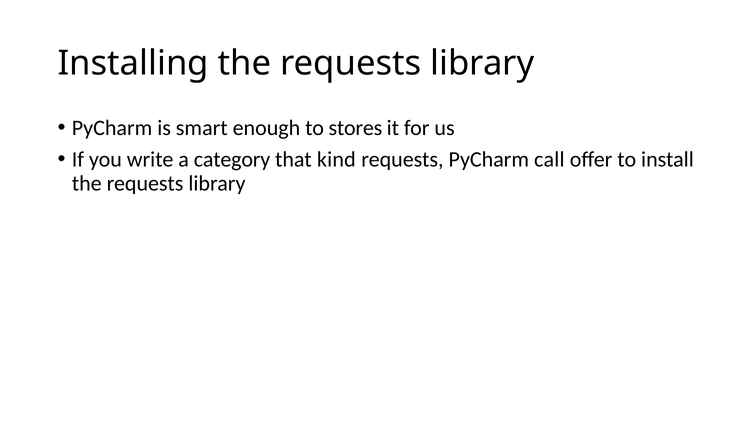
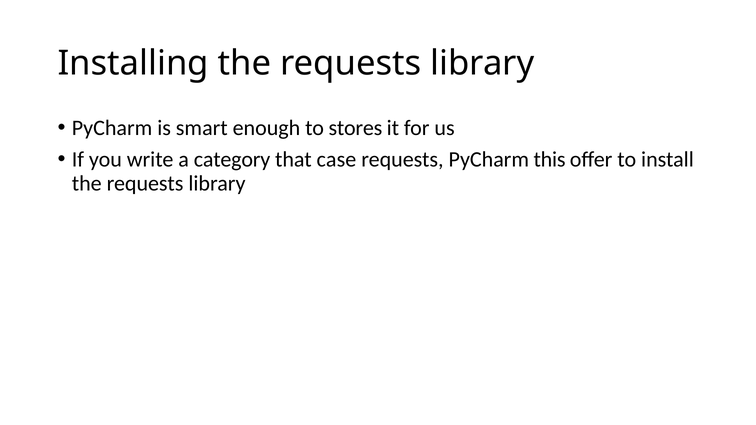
kind: kind -> case (336, 160)
call: call -> this (550, 160)
